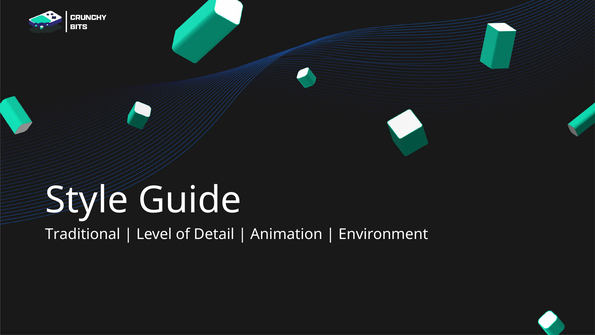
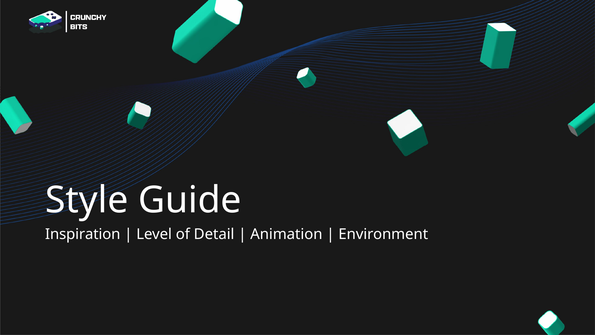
Traditional: Traditional -> Inspiration (83, 234)
